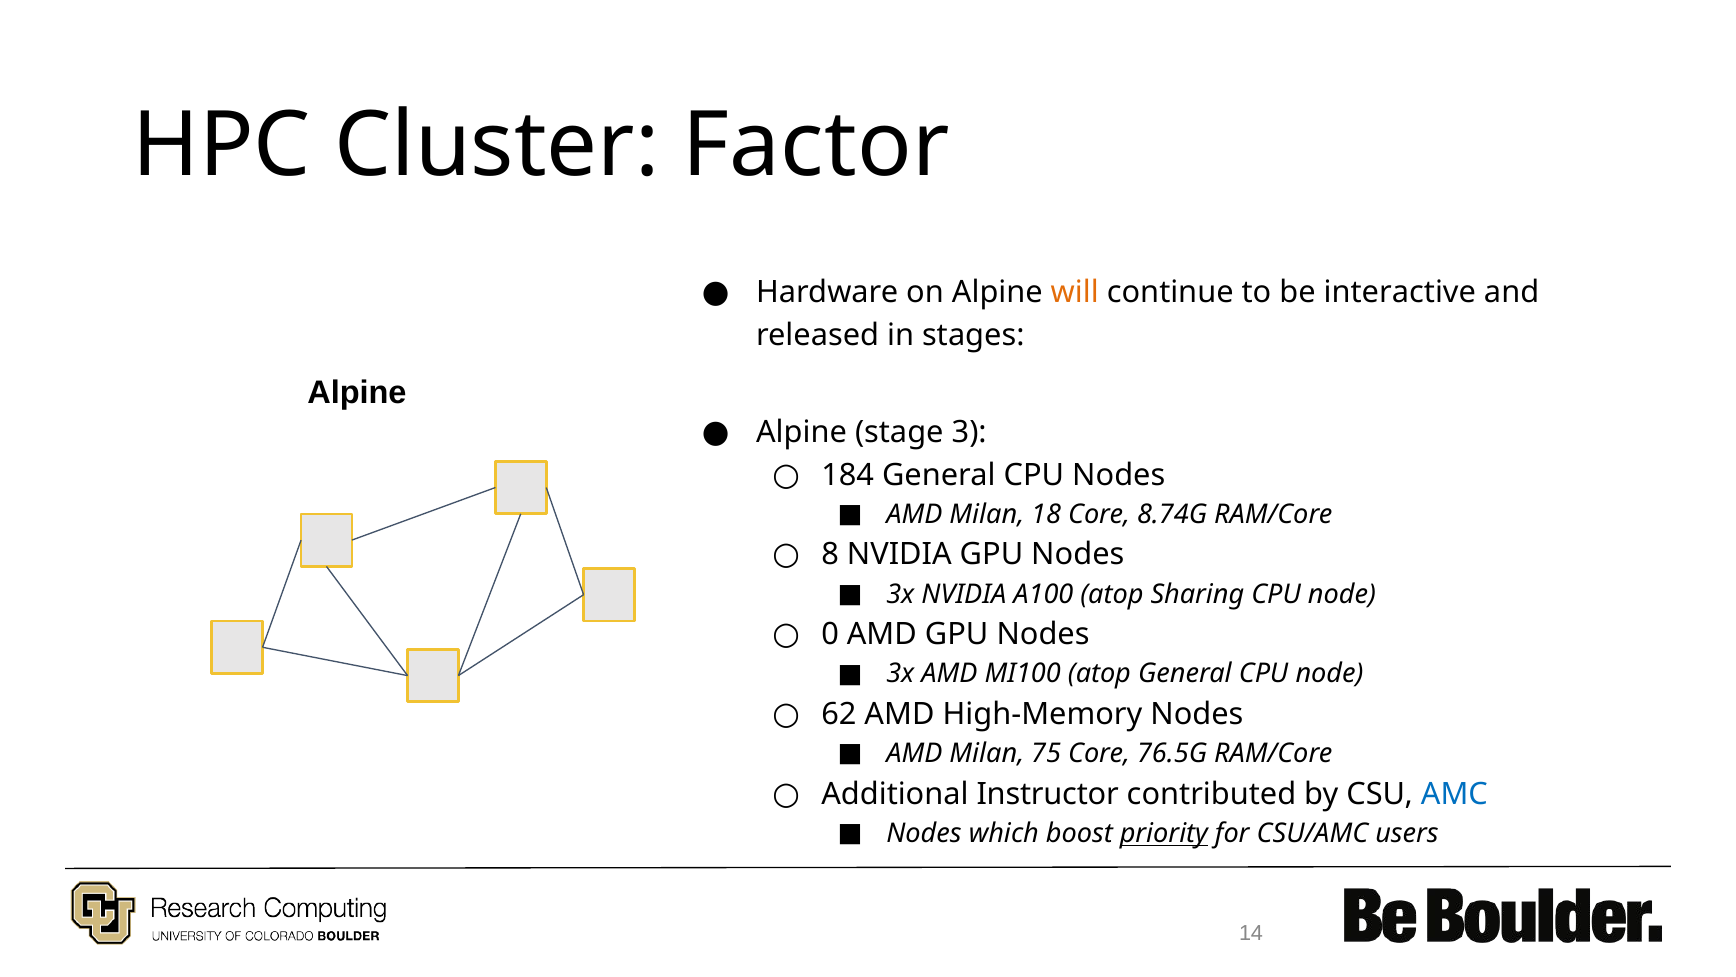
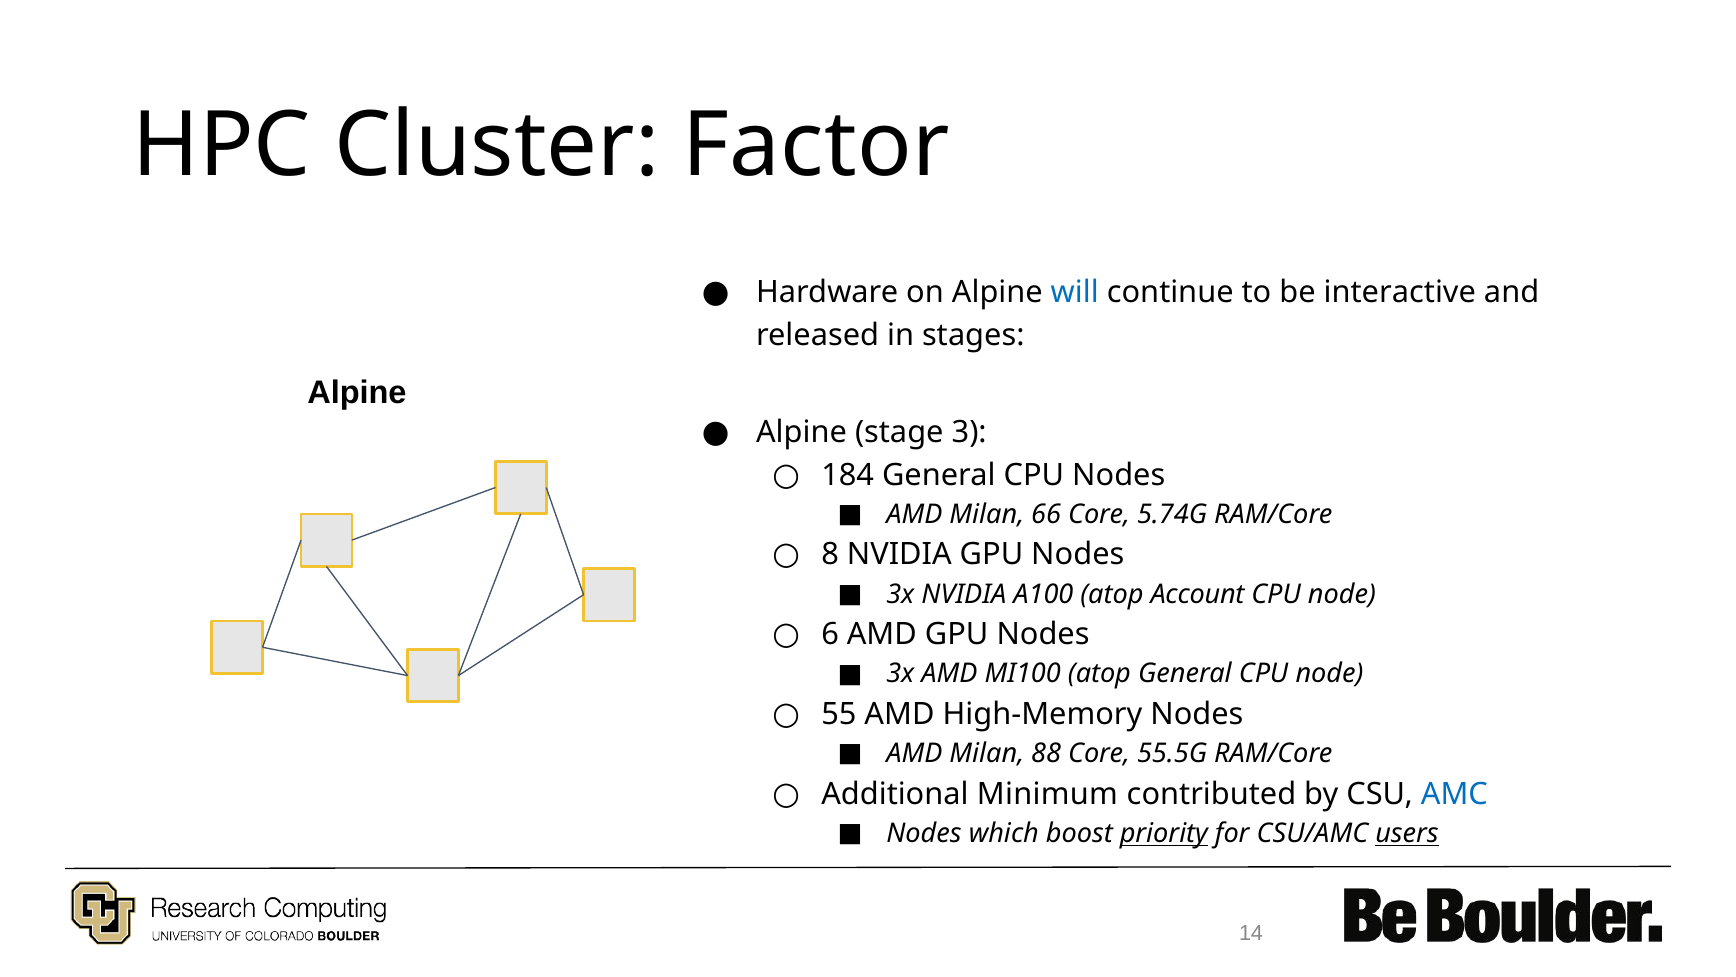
will colour: orange -> blue (1075, 293)
18: 18 -> 66 (1046, 514)
8.74G: 8.74G -> 5.74G (1172, 514)
Sharing: Sharing -> Account (1197, 594)
0: 0 -> 6 (830, 634)
62: 62 -> 55 (839, 714)
75: 75 -> 88 (1046, 753)
76.5G: 76.5G -> 55.5G (1172, 753)
Instructor: Instructor -> Minimum (1047, 794)
users underline: none -> present (1407, 833)
